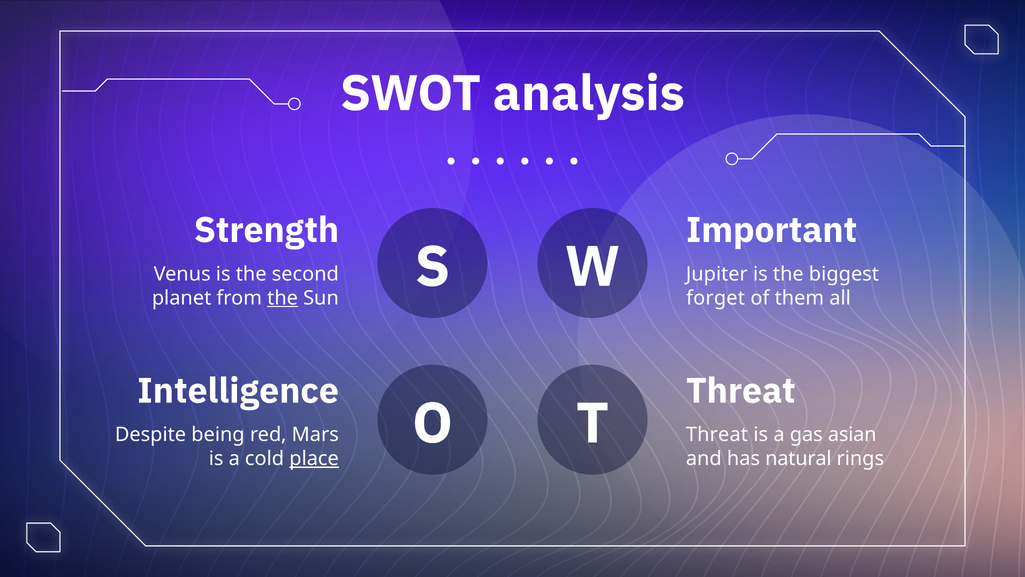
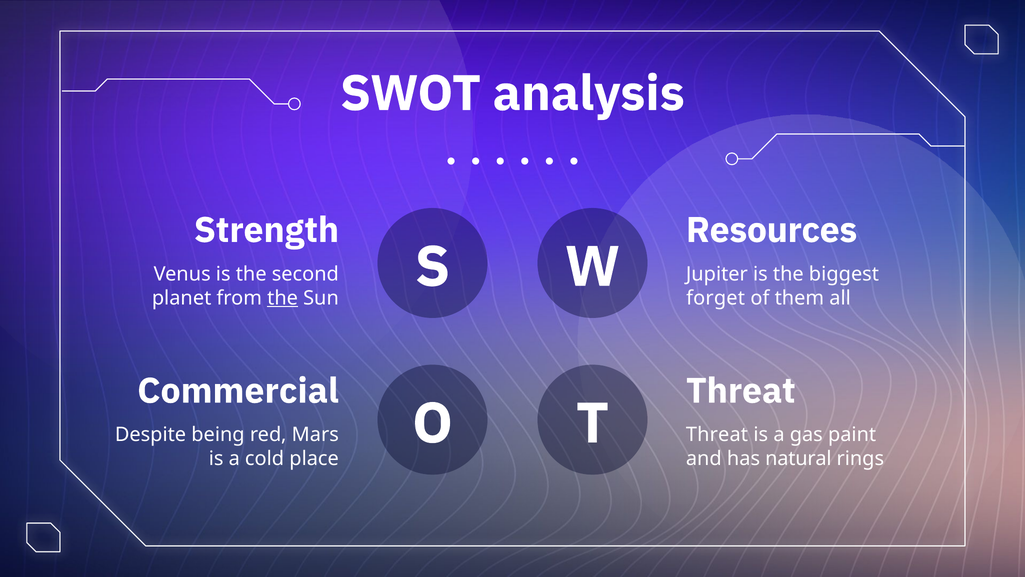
Important: Important -> Resources (772, 230)
Intelligence: Intelligence -> Commercial (238, 391)
asian: asian -> paint (852, 434)
place underline: present -> none (314, 458)
